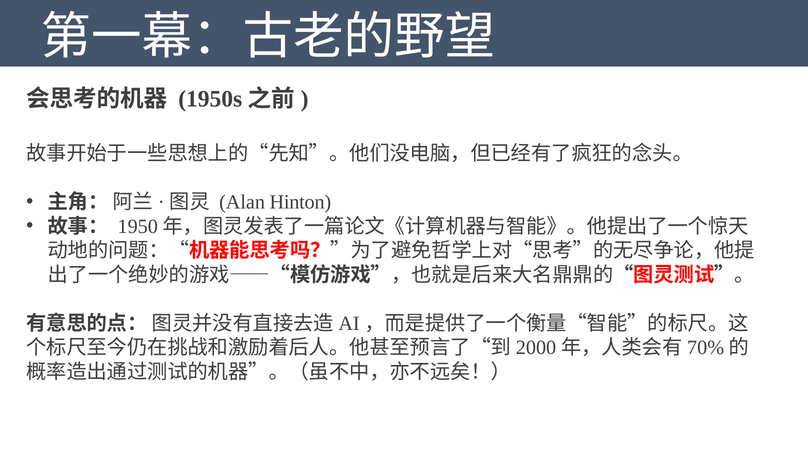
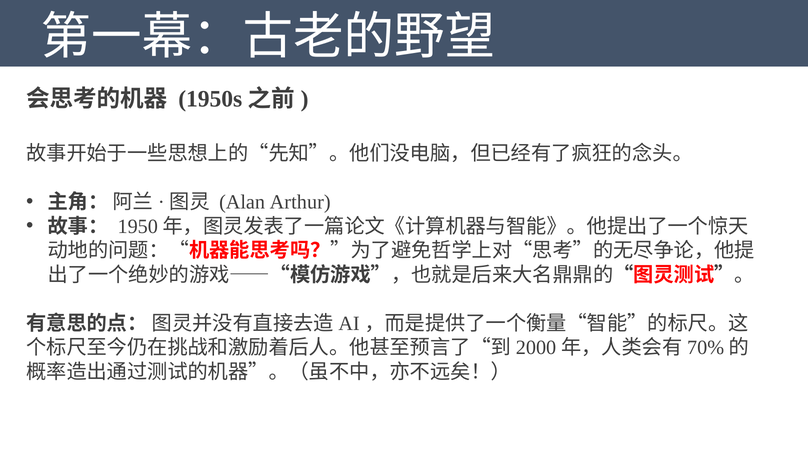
Hinton: Hinton -> Arthur (300, 202)
